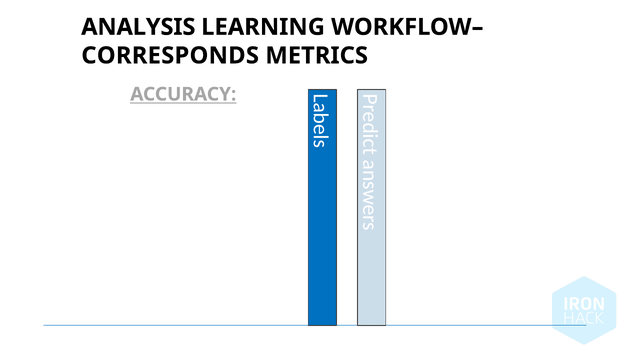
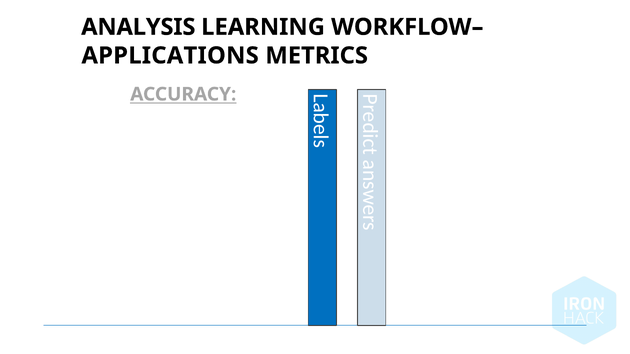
CORRESPONDS: CORRESPONDS -> APPLICATIONS (170, 56)
